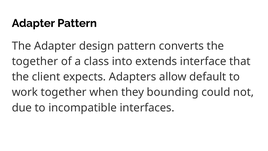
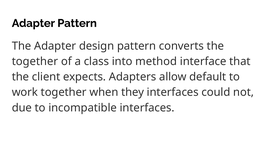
extends: extends -> method (156, 61)
they bounding: bounding -> interfaces (173, 92)
